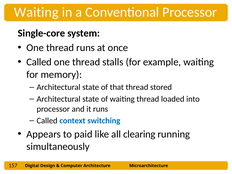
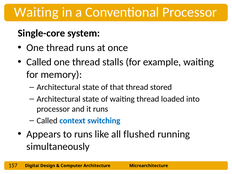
to paid: paid -> runs (83, 134)
clearing: clearing -> flushed (139, 134)
